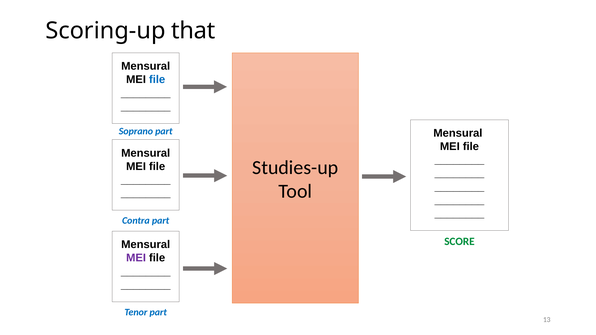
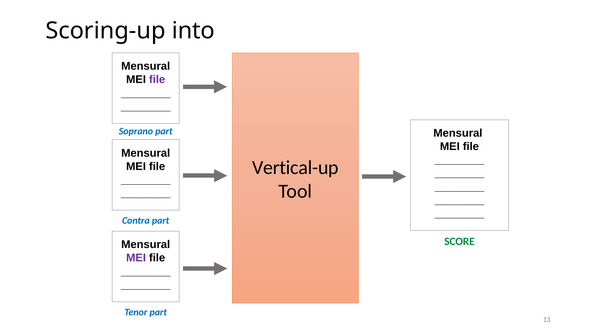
that: that -> into (193, 31)
file colour: blue -> purple (157, 80)
Studies-up: Studies-up -> Vertical-up (295, 168)
